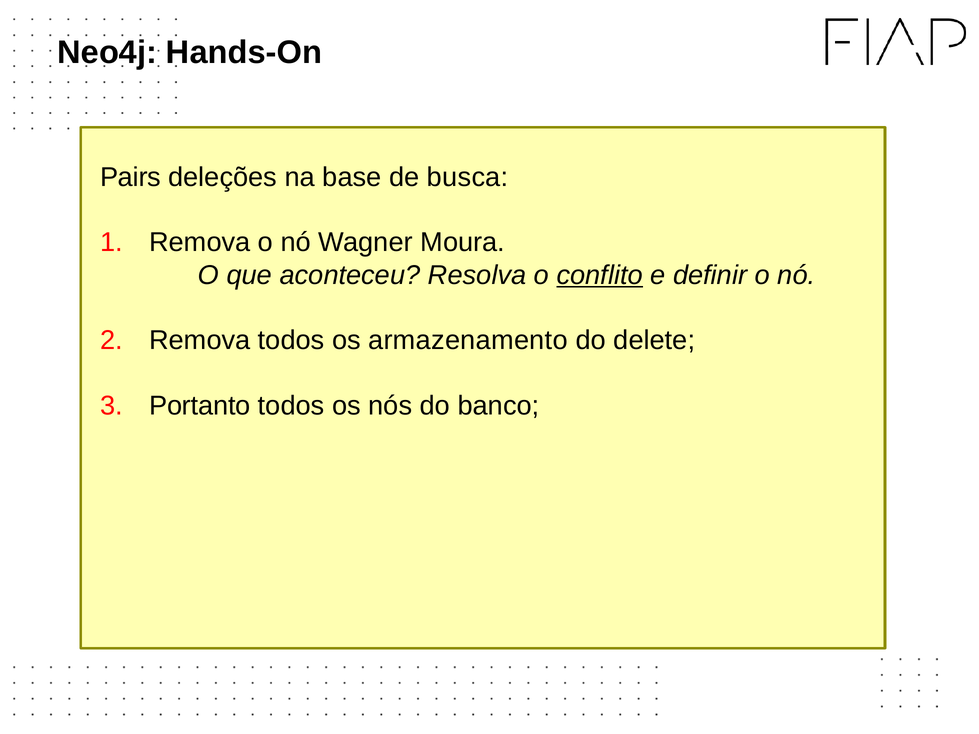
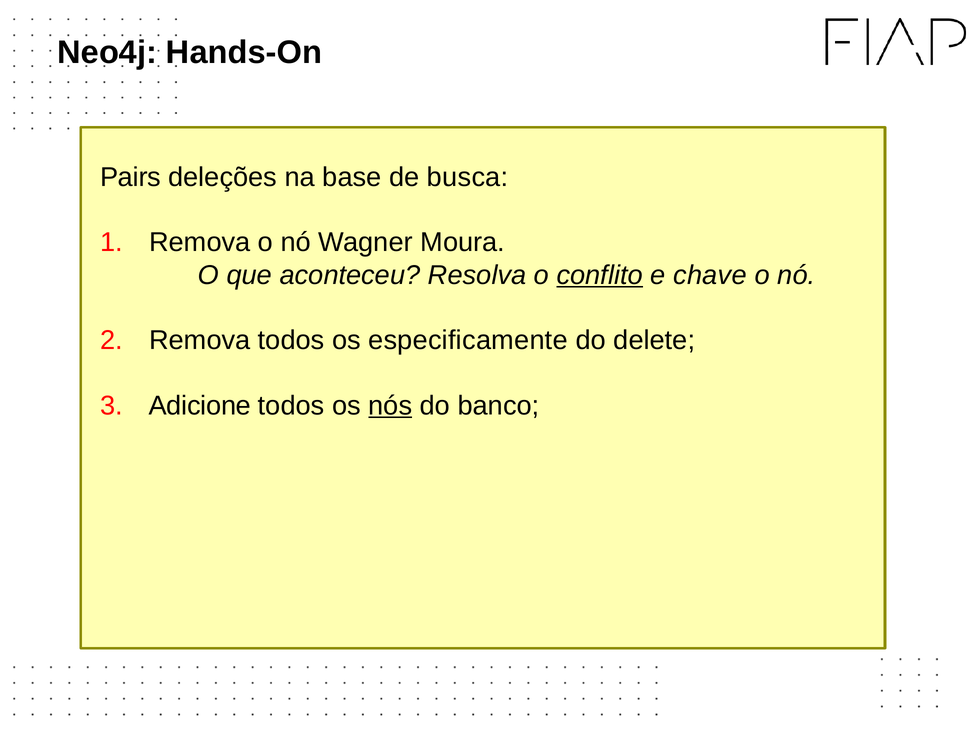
definir: definir -> chave (710, 275)
armazenamento: armazenamento -> especificamente (468, 340)
Portanto: Portanto -> Adicione (200, 406)
nós underline: none -> present (390, 406)
